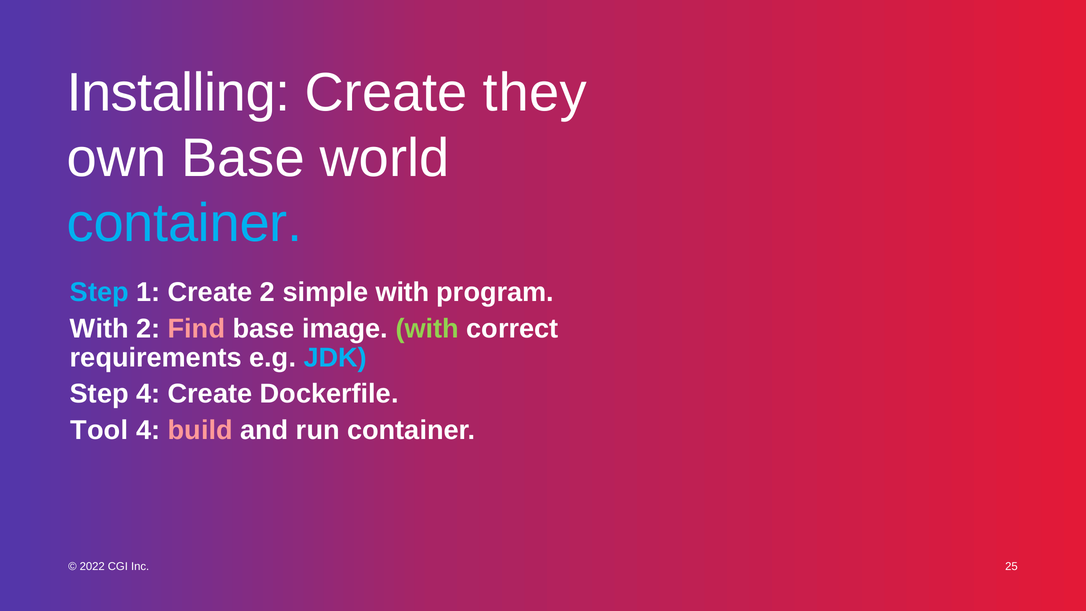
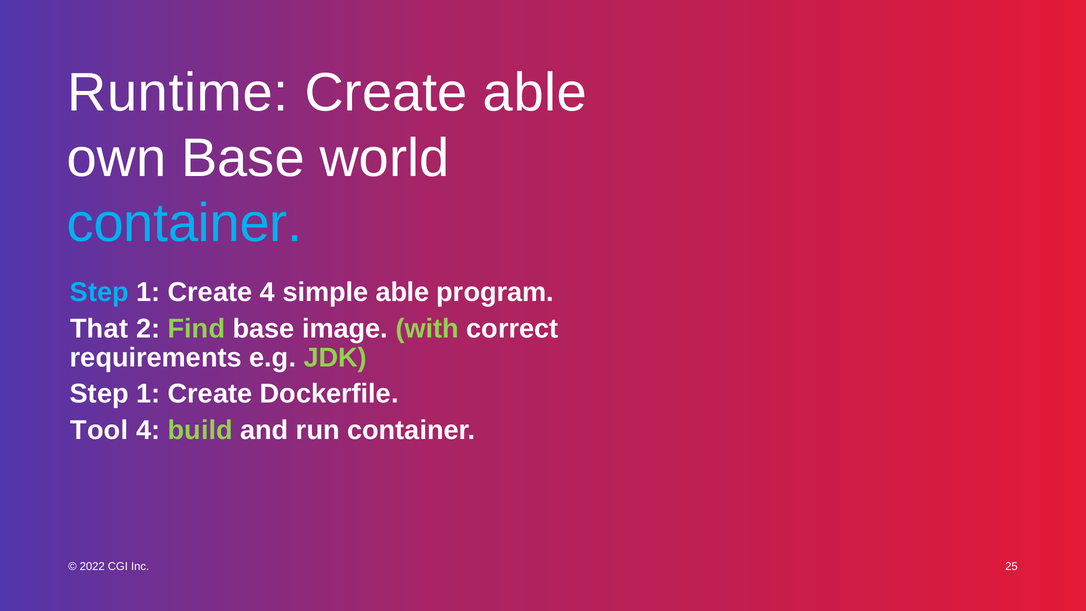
Installing: Installing -> Runtime (178, 93)
Create they: they -> able (535, 93)
Create 2: 2 -> 4 (267, 292)
simple with: with -> able (403, 292)
With: With -> That (99, 329)
Find colour: pink -> light green (196, 329)
JDK colour: light blue -> light green (335, 358)
4: 4 -> 1 (148, 394)
build colour: pink -> light green (200, 430)
